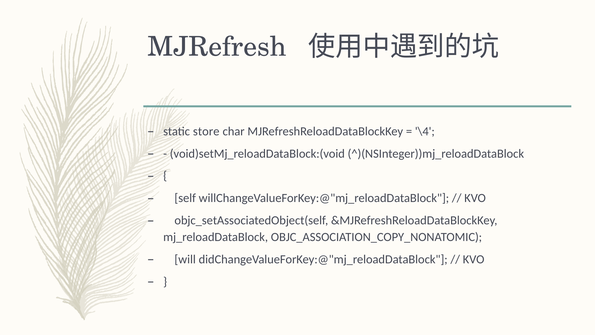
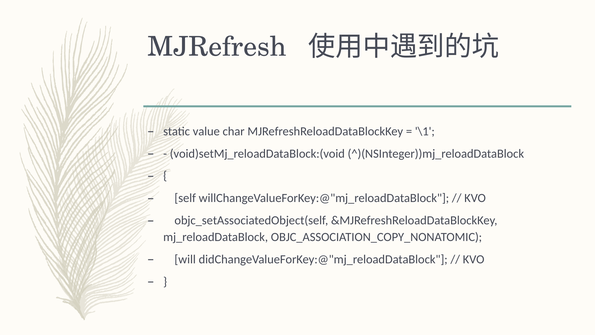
store: store -> value (206, 131)
\4: \4 -> \1 (425, 131)
